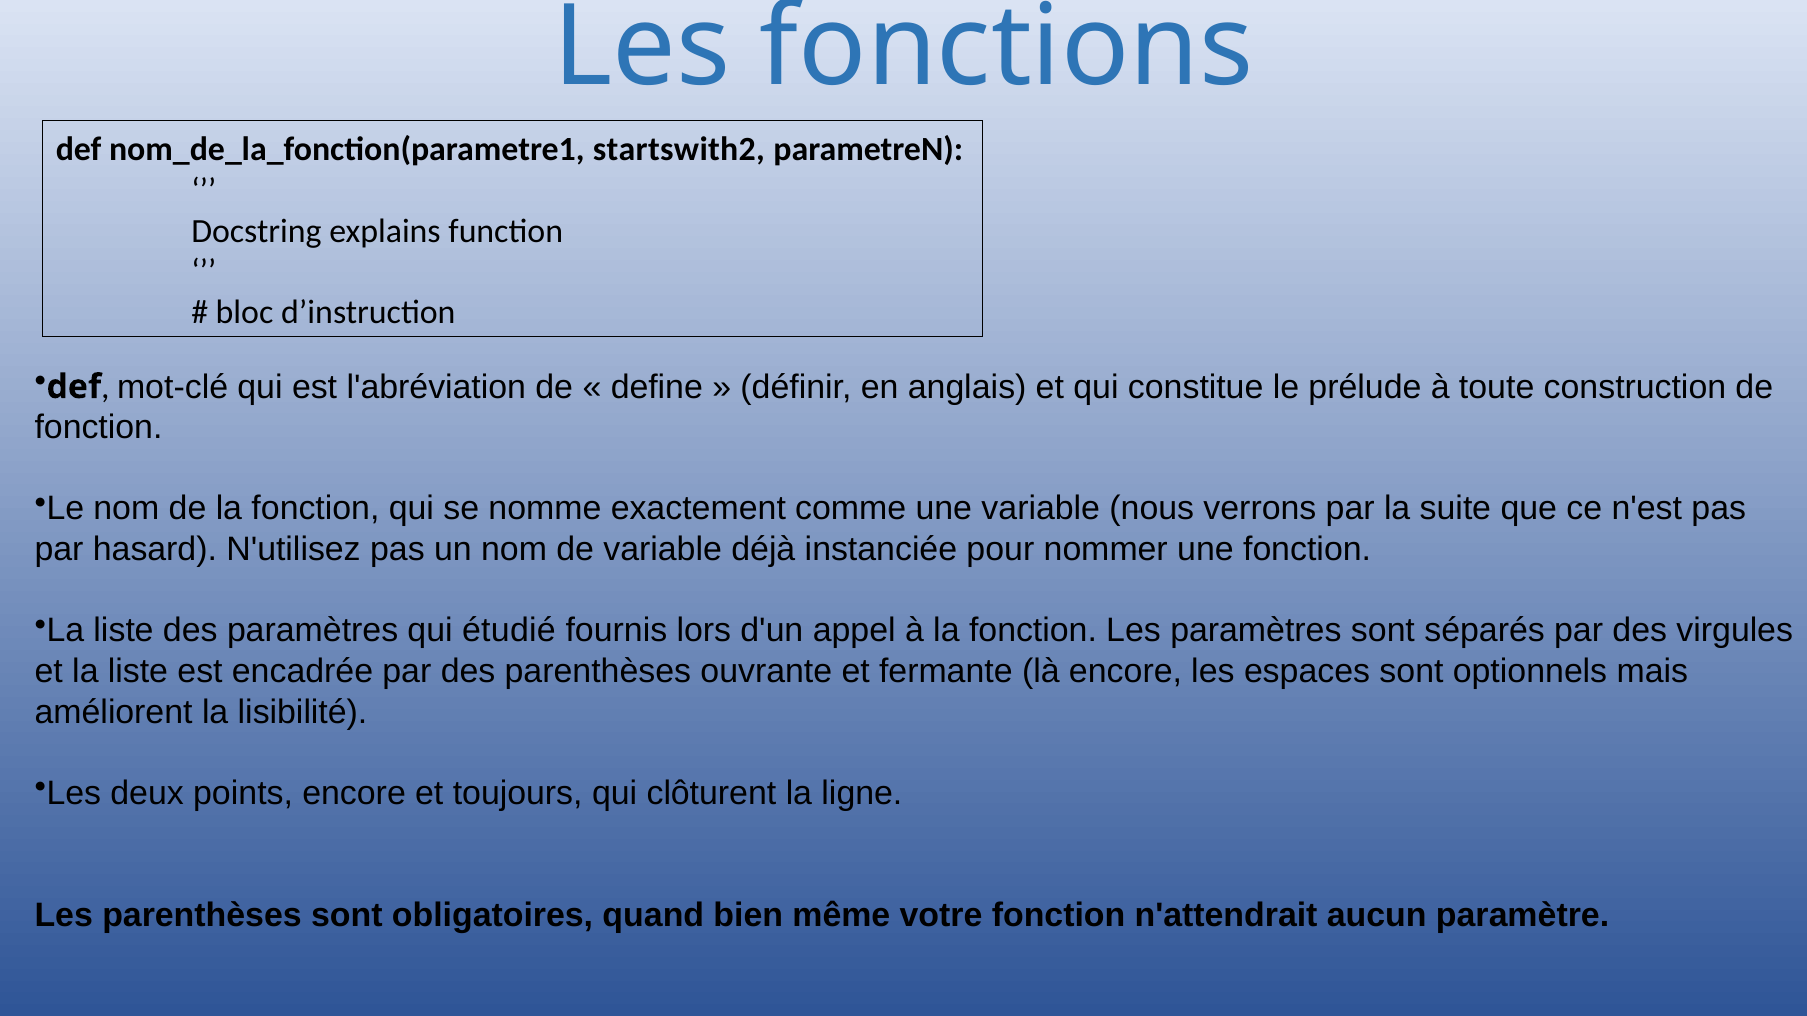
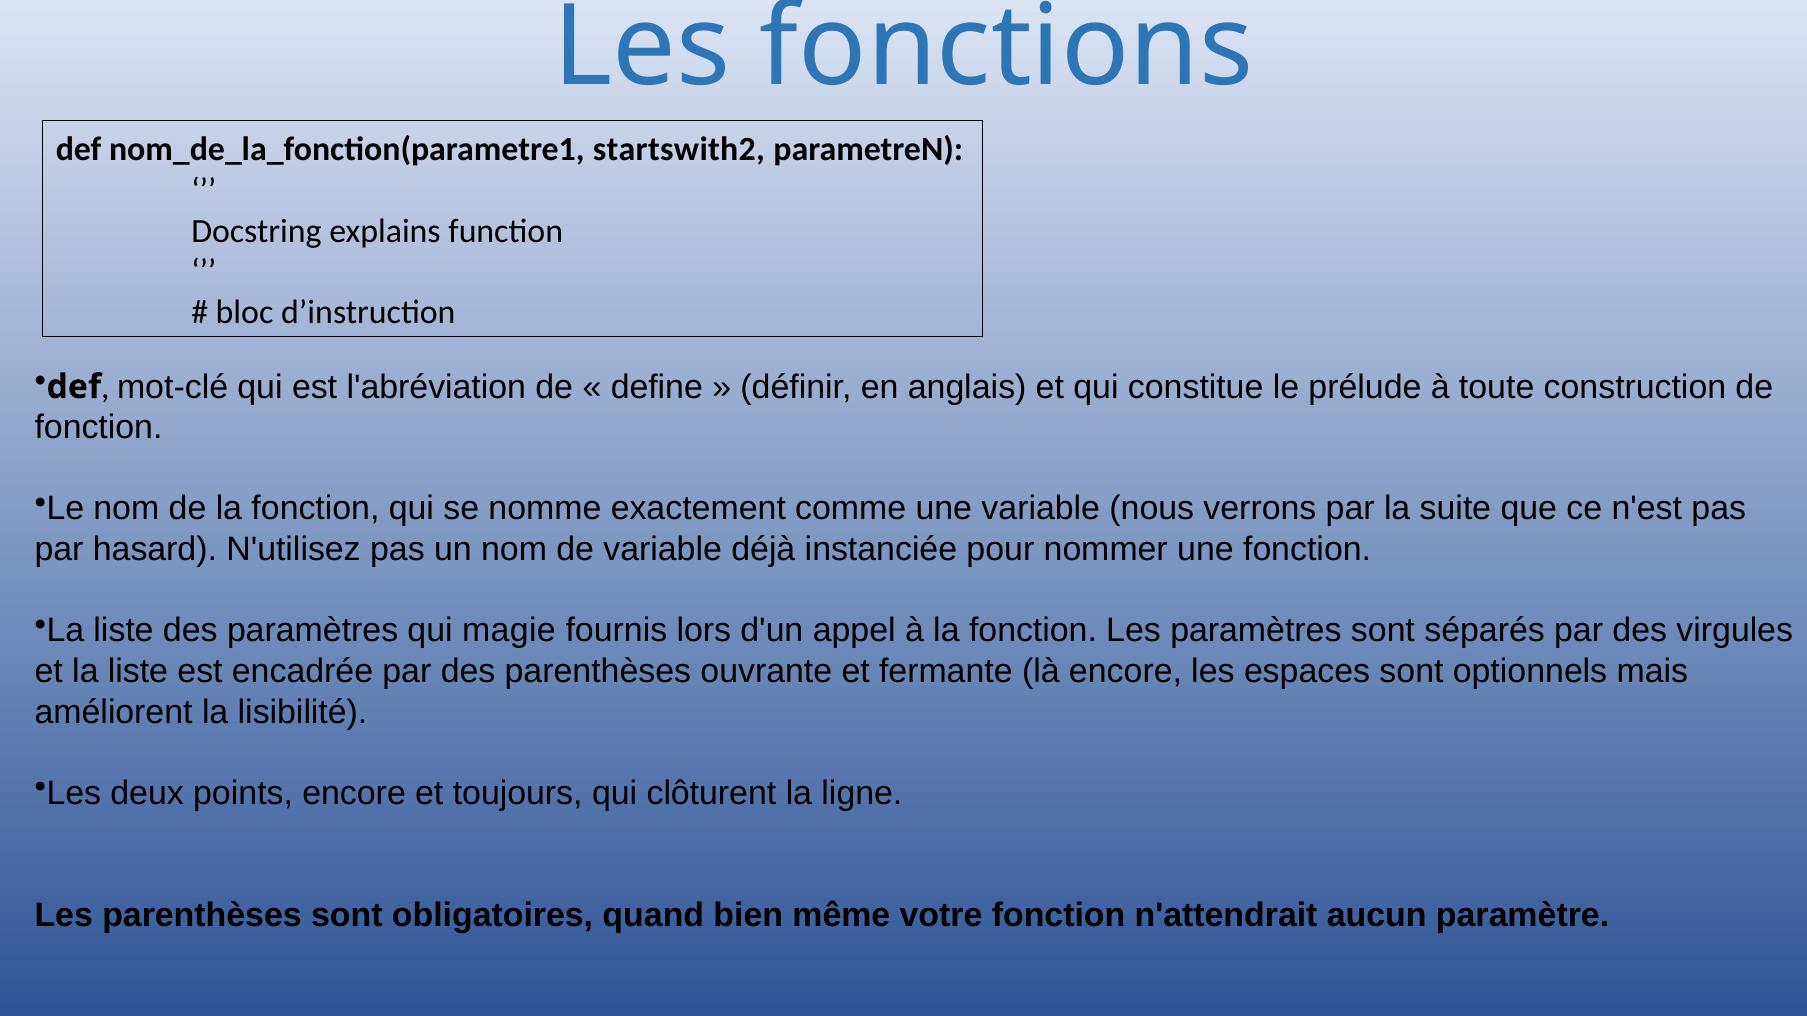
étudié: étudié -> magie (509, 631)
